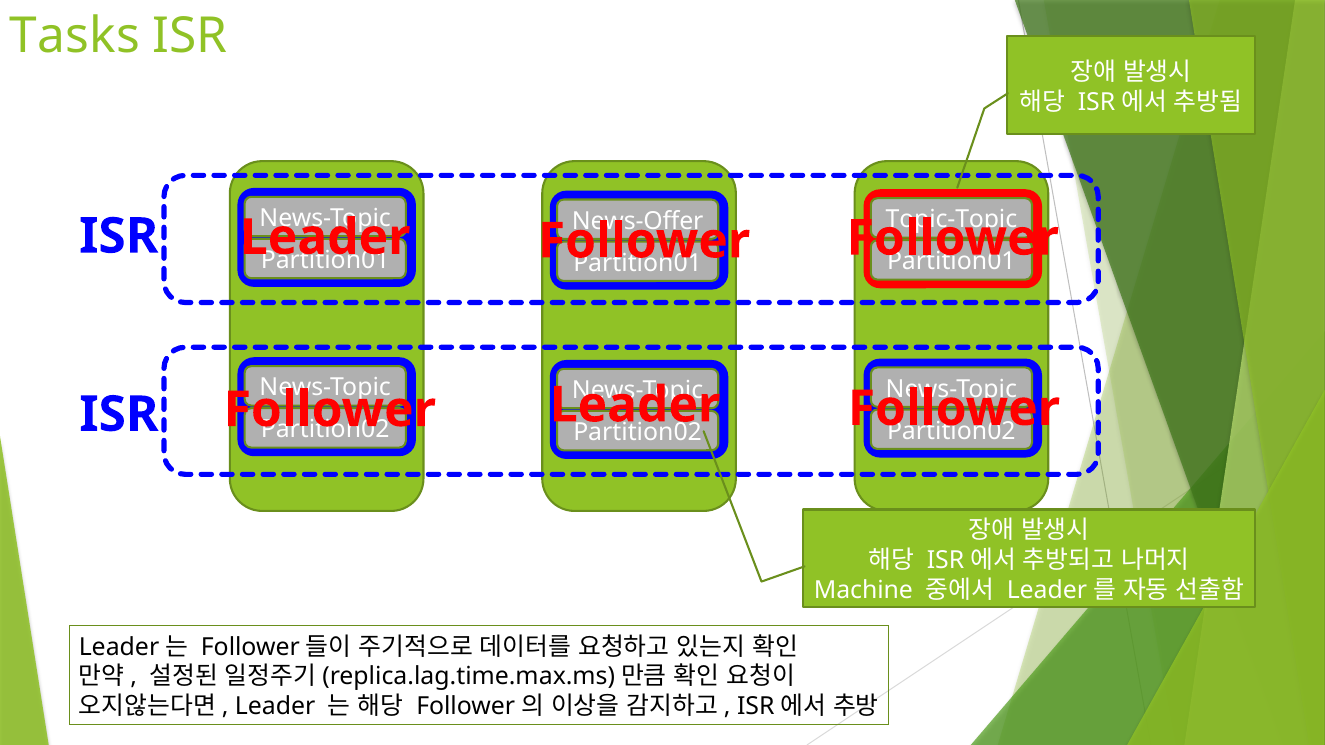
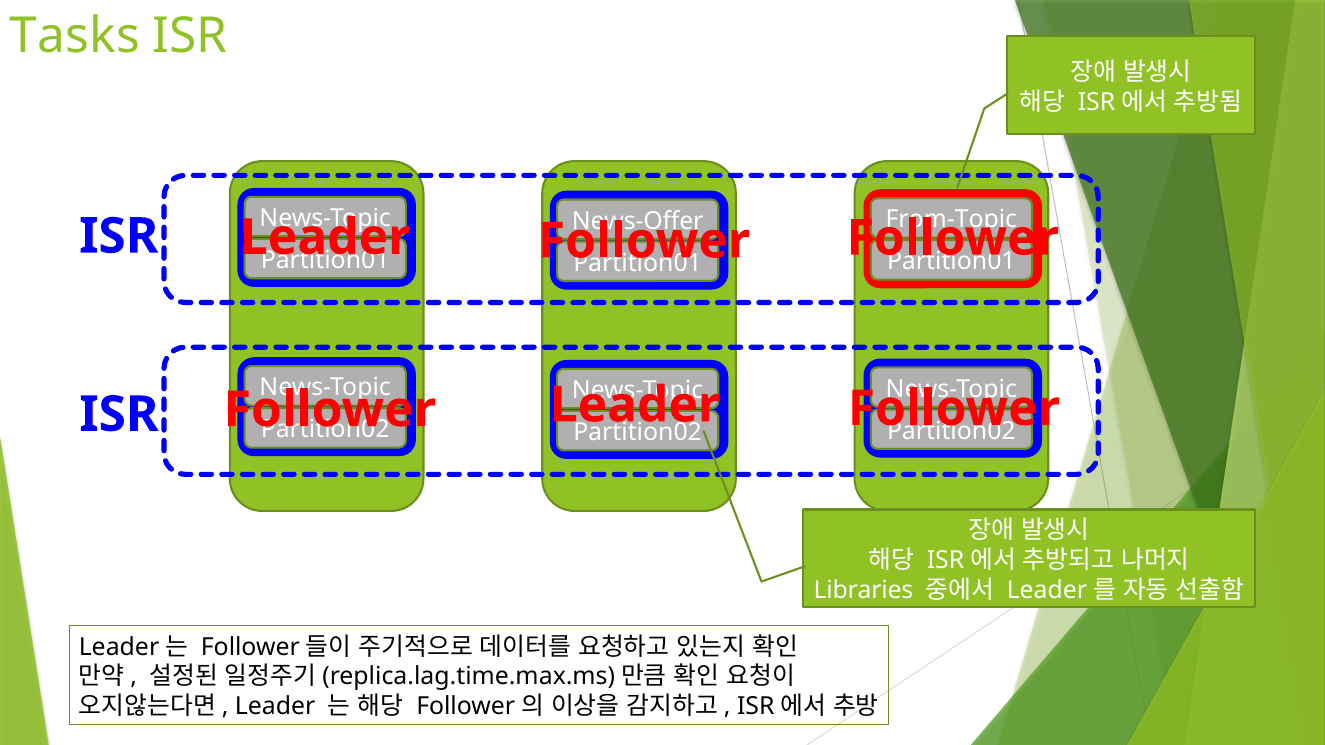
Topic-Topic: Topic-Topic -> From-Topic (951, 220)
Machine: Machine -> Libraries (863, 590)
